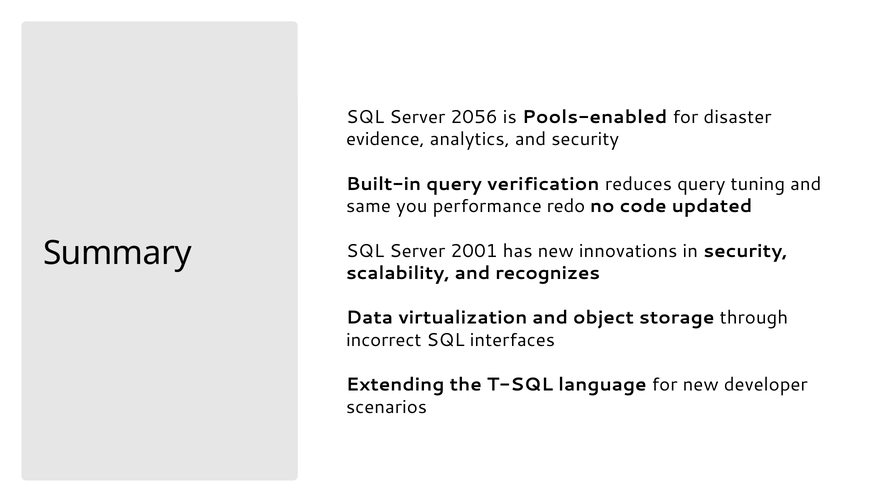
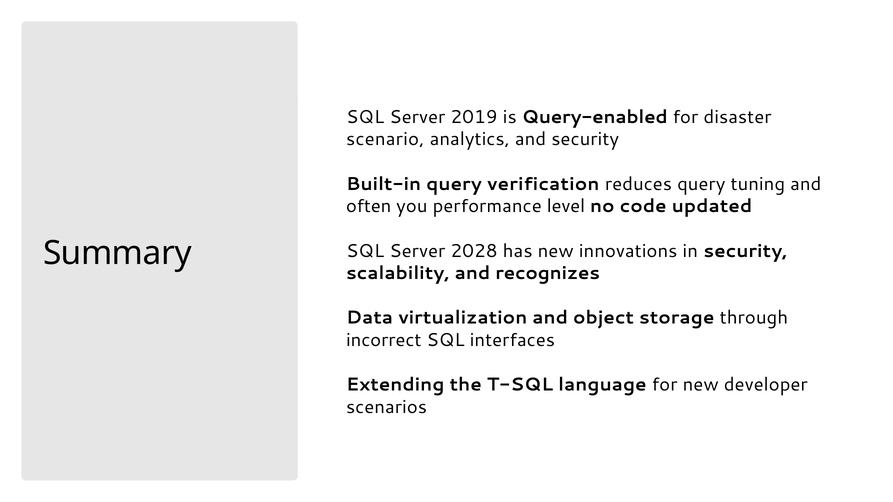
2056: 2056 -> 2019 (474, 117)
Pools-enabled: Pools-enabled -> Query-enabled (595, 117)
evidence: evidence -> scenario (385, 139)
same: same -> often (369, 206)
redo: redo -> level (566, 206)
2001: 2001 -> 2028 (474, 251)
